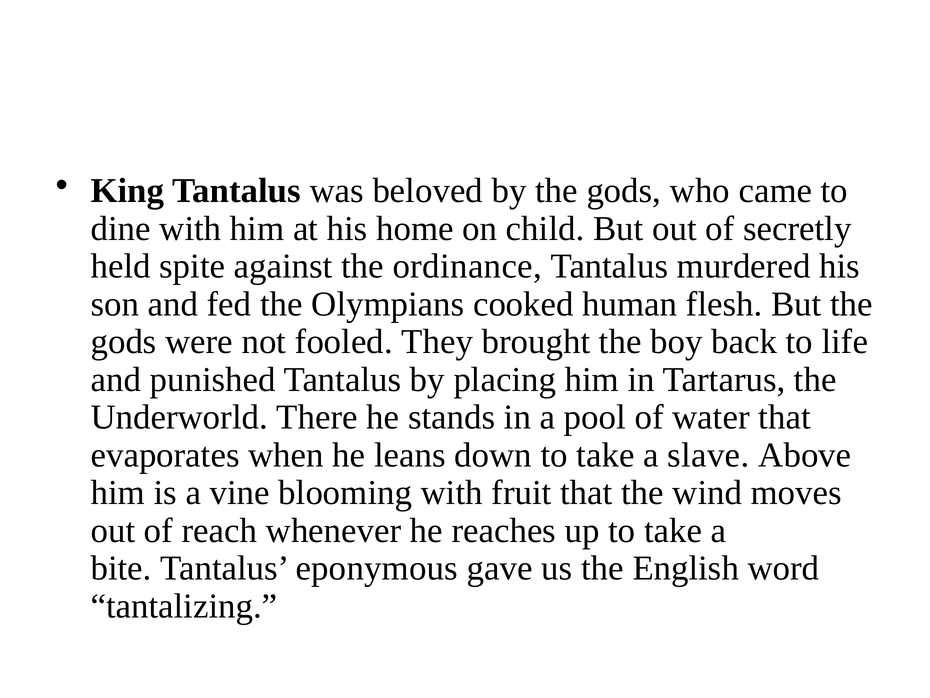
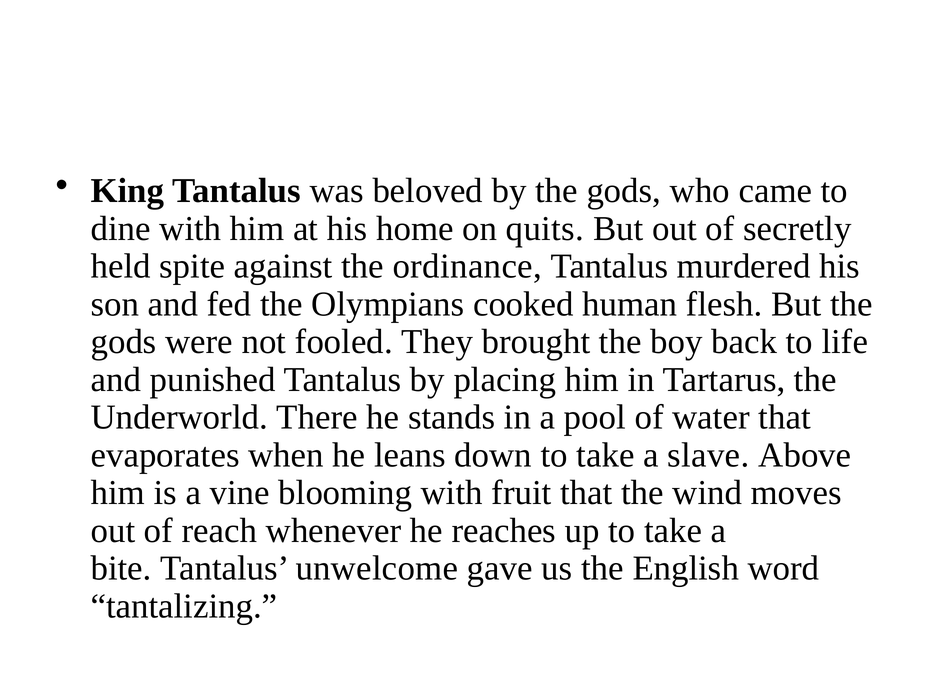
child: child -> quits (545, 228)
eponymous: eponymous -> unwelcome (377, 568)
